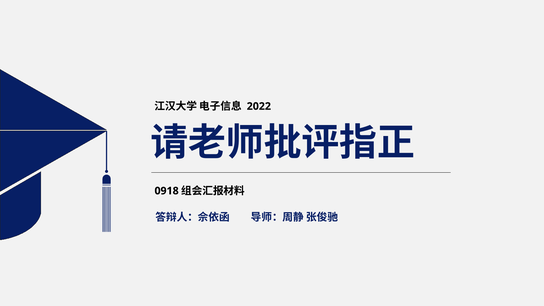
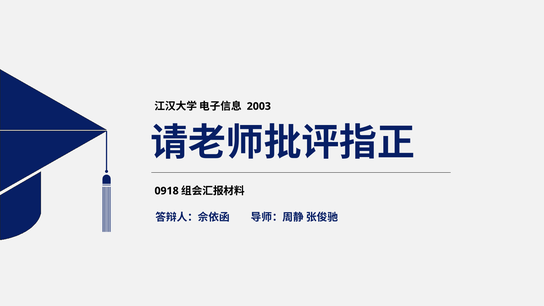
2022: 2022 -> 2003 (259, 106)
